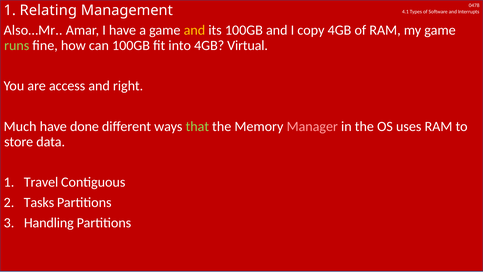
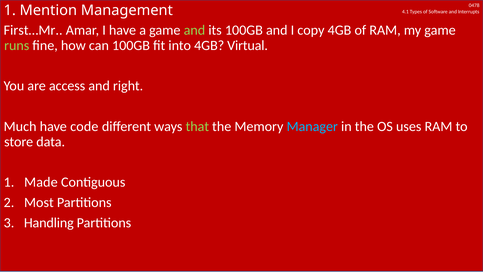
Relating: Relating -> Mention (48, 10)
Also…Mr: Also…Mr -> First…Mr (33, 30)
and colour: yellow -> light green (194, 30)
done: done -> code (84, 126)
Manager colour: pink -> light blue (312, 126)
Travel: Travel -> Made (41, 182)
Tasks: Tasks -> Most (39, 202)
